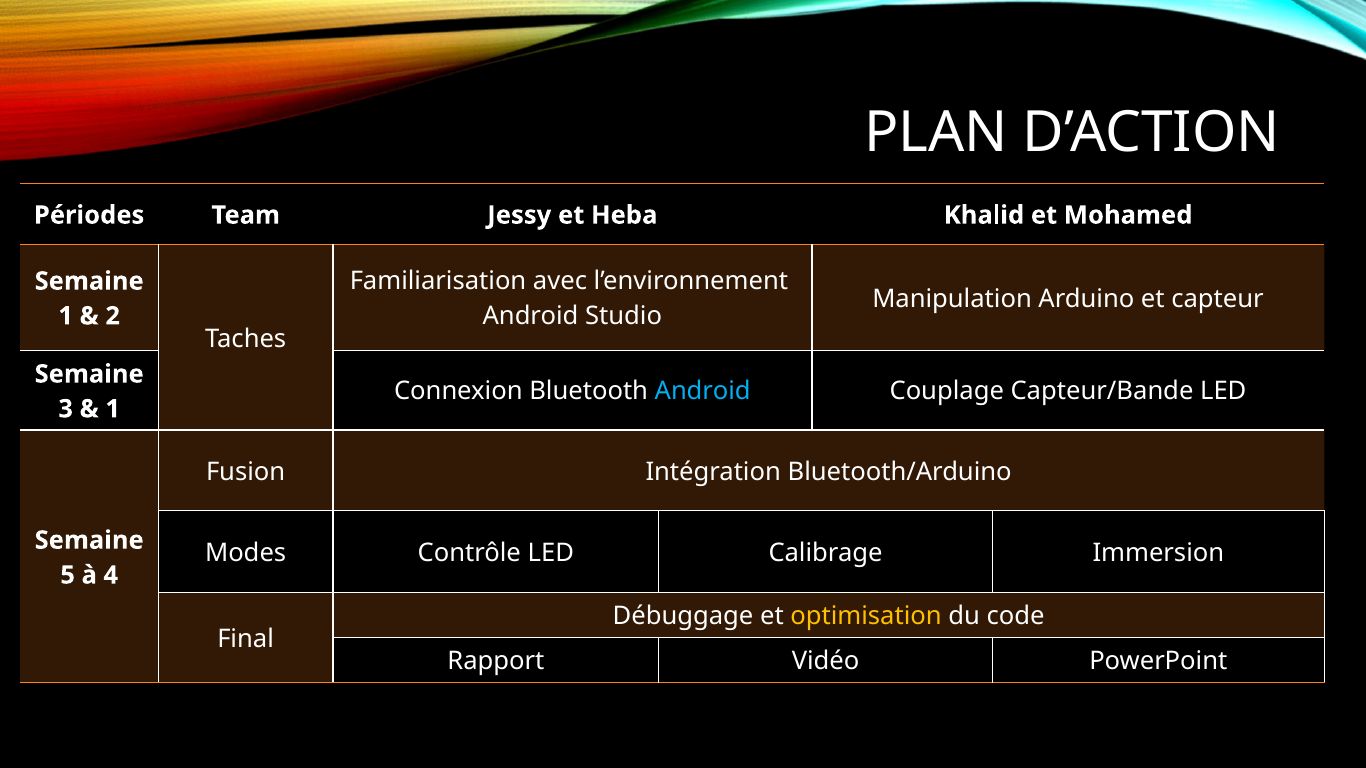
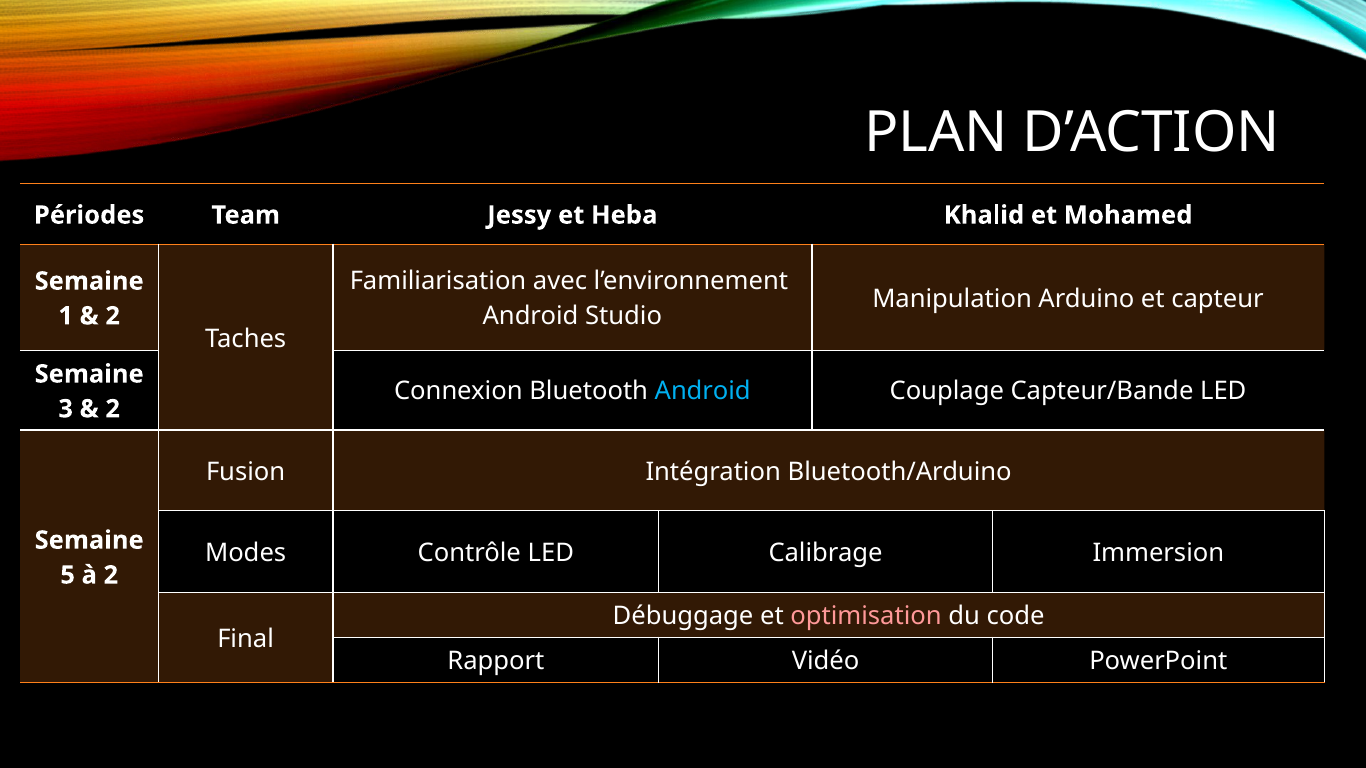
1: 1 -> 2 (113, 409)
à 4: 4 -> 2 (111, 575)
optimisation colour: yellow -> pink (866, 616)
